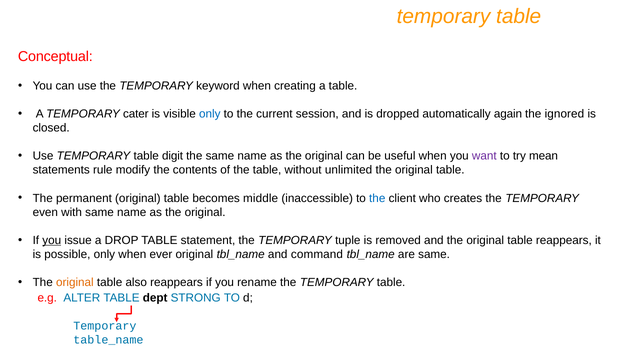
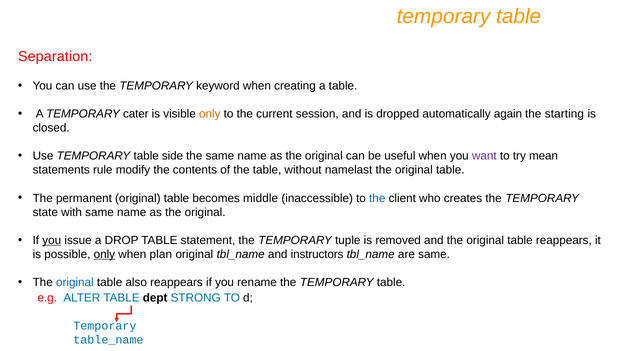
Conceptual: Conceptual -> Separation (55, 56)
only colour: blue -> orange (210, 114)
ignored: ignored -> starting (564, 114)
digit: digit -> side (173, 156)
unlimited: unlimited -> namelast (349, 170)
even: even -> state (45, 212)
only underline: none -> present (104, 254)
ever: ever -> plan (161, 254)
command: command -> instructors (317, 254)
original colour: orange -> blue (75, 282)
